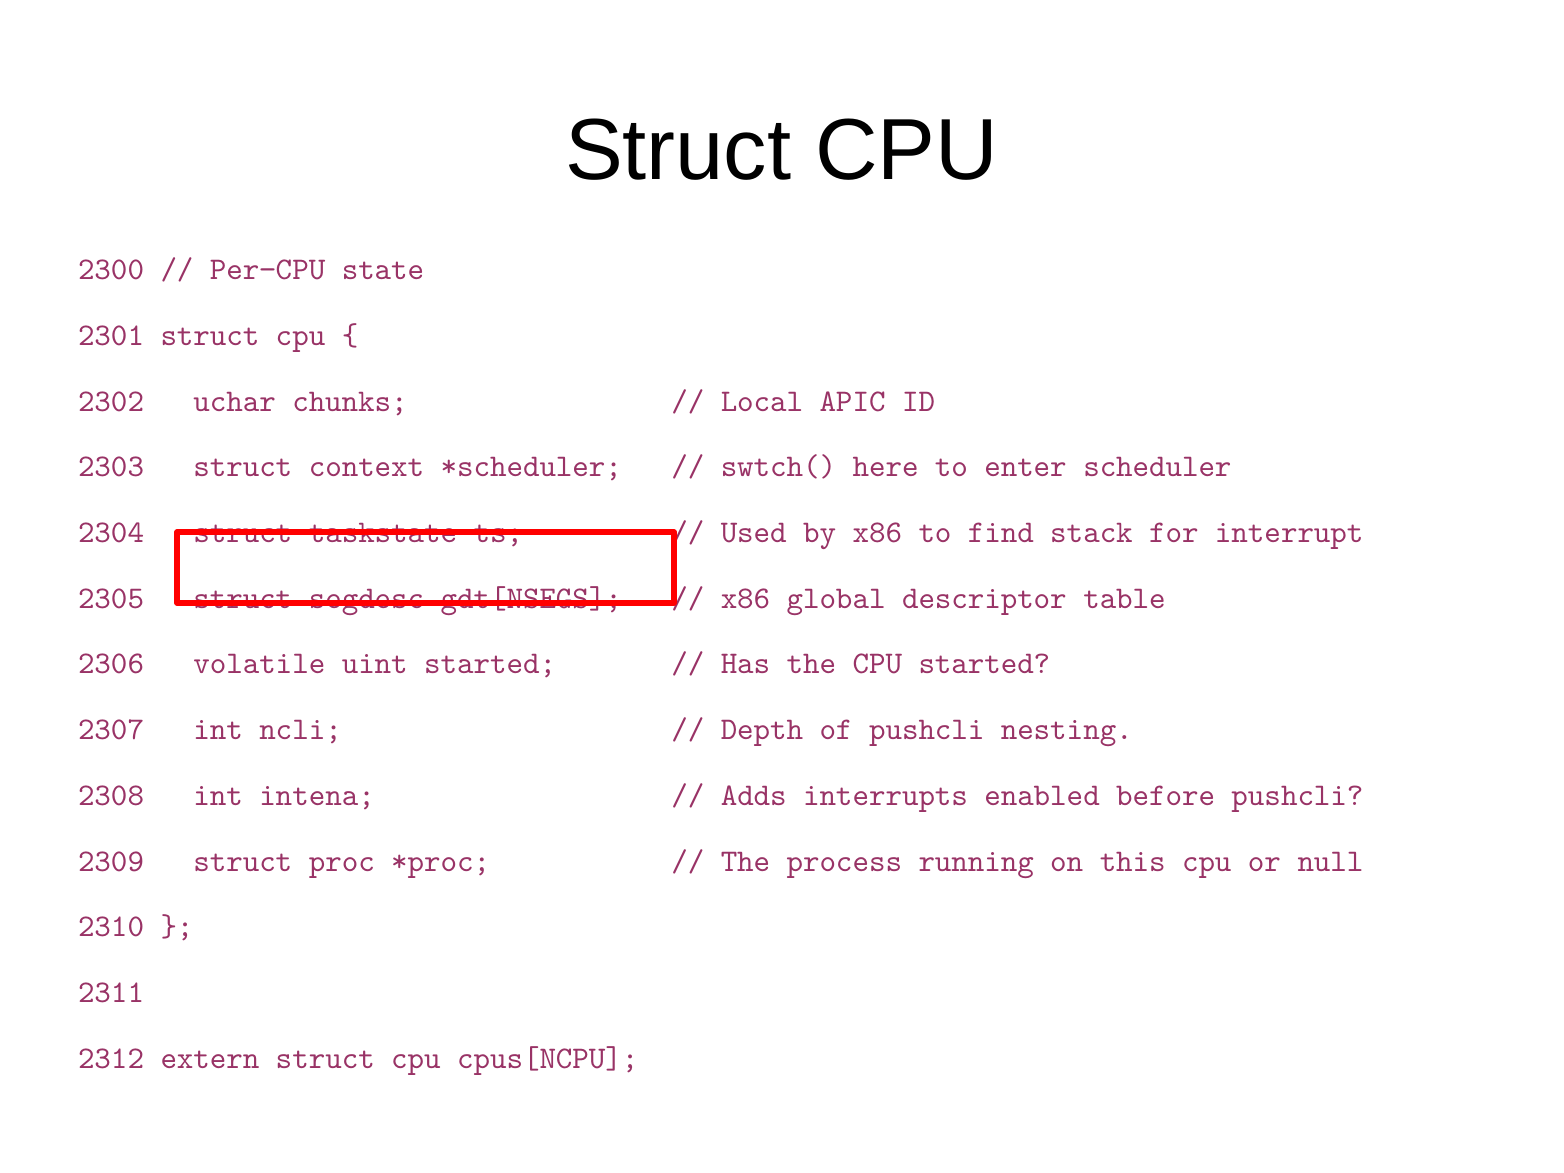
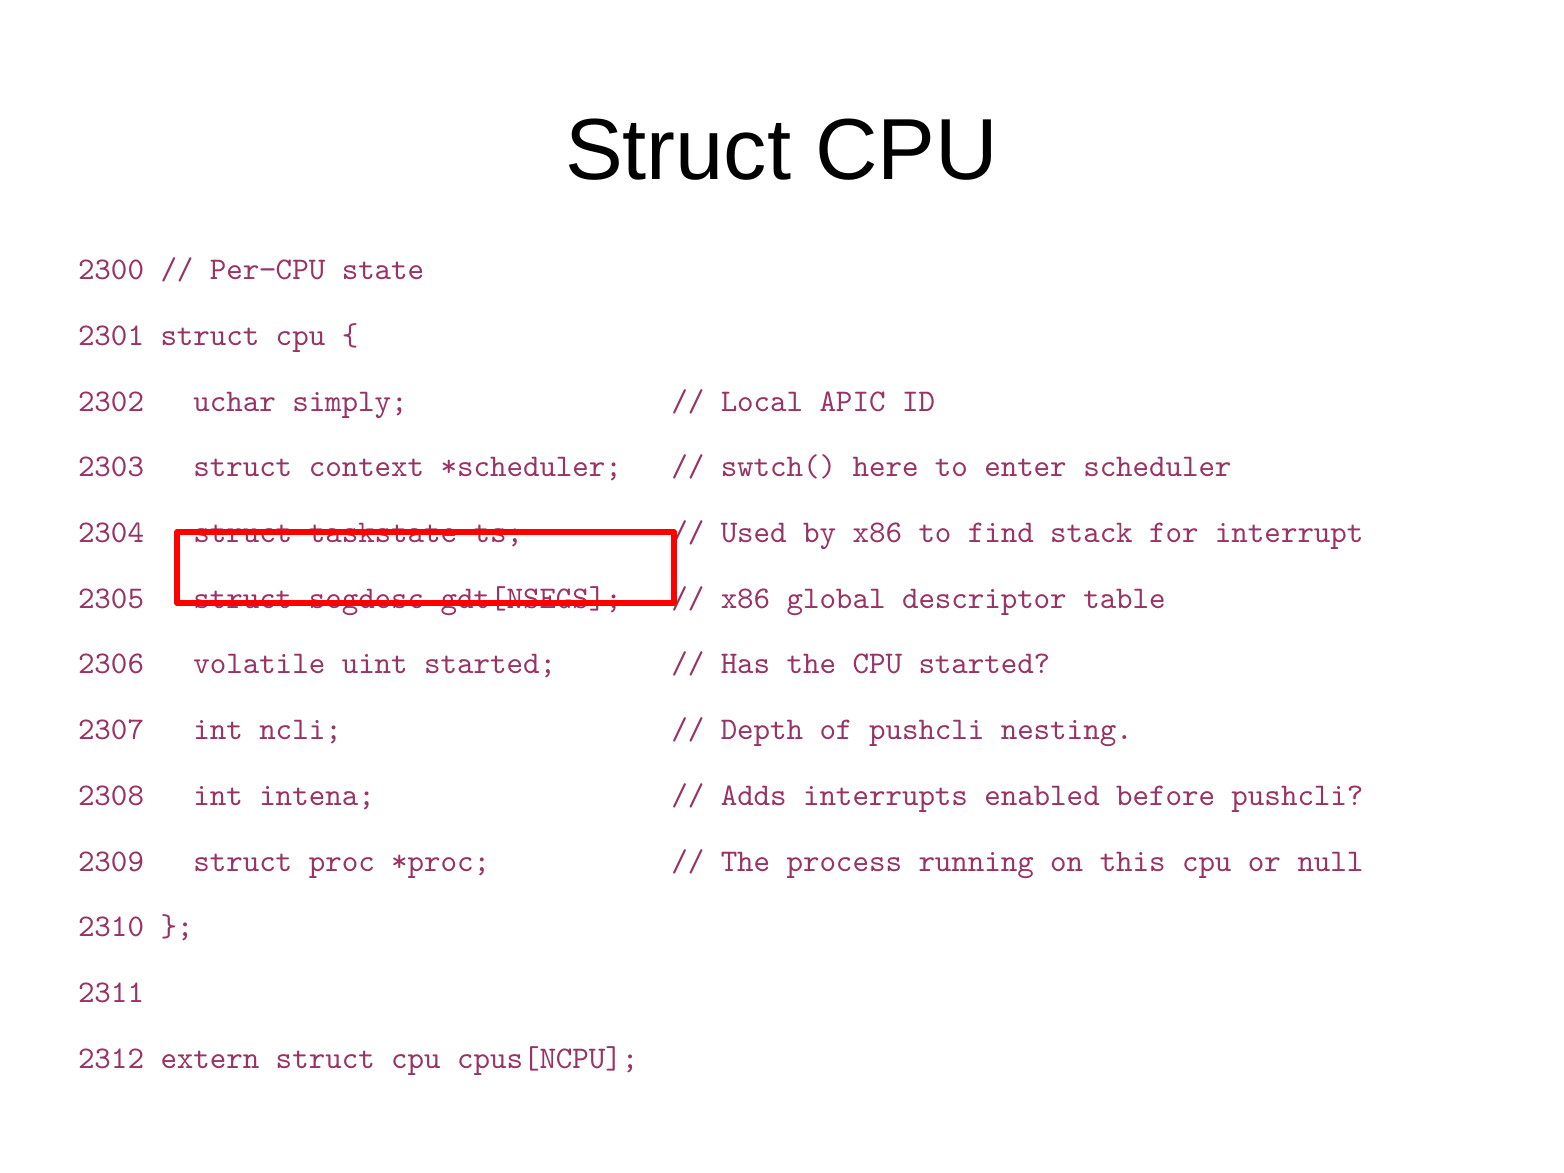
chunks: chunks -> simply (350, 401)
